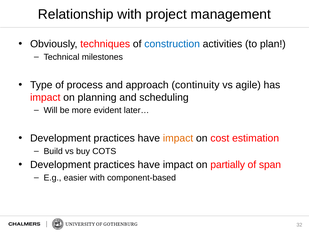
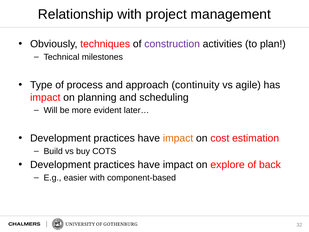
construction colour: blue -> purple (172, 44)
partially: partially -> explore (228, 165)
span: span -> back (270, 165)
